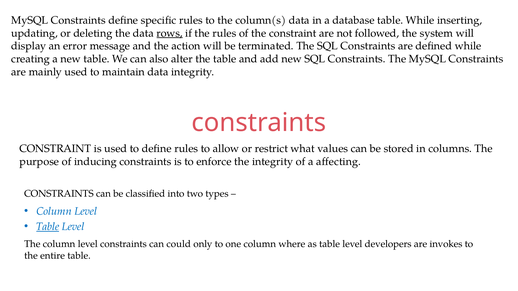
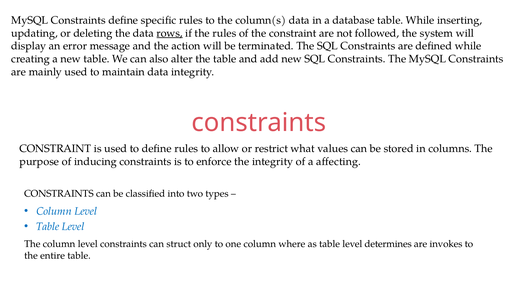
Table underline: present -> none (48, 227)
could: could -> struct (179, 244)
developers: developers -> determines (388, 244)
